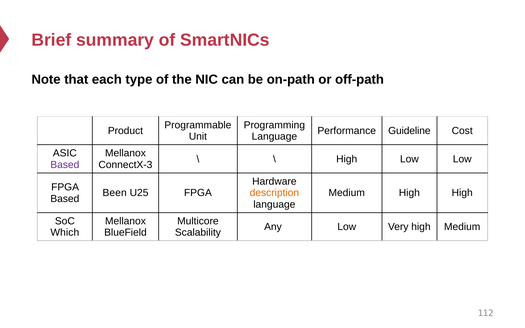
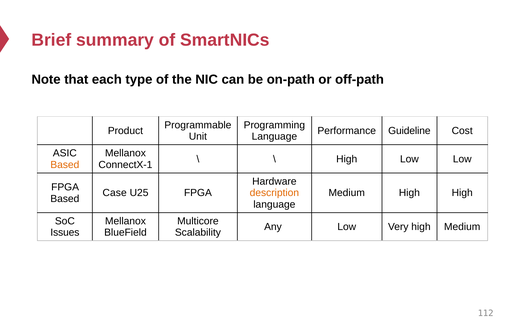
Based colour: purple -> orange (65, 165)
ConnectX-3: ConnectX-3 -> ConnectX-1 (125, 165)
Been: Been -> Case (115, 193)
Which: Which -> Issues (65, 233)
